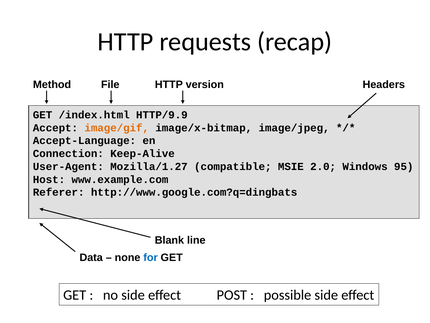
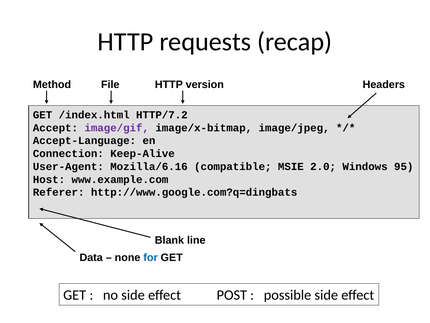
HTTP/9.9: HTTP/9.9 -> HTTP/7.2 (162, 115)
image/gif colour: orange -> purple (117, 128)
Mozilla/1.27: Mozilla/1.27 -> Mozilla/6.16 (149, 166)
